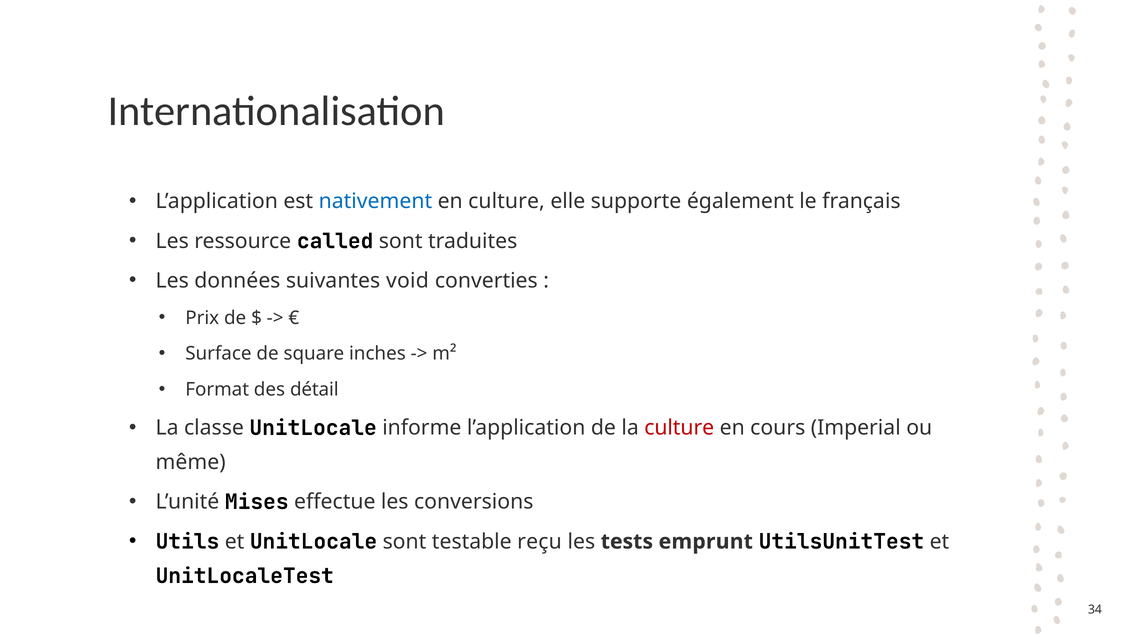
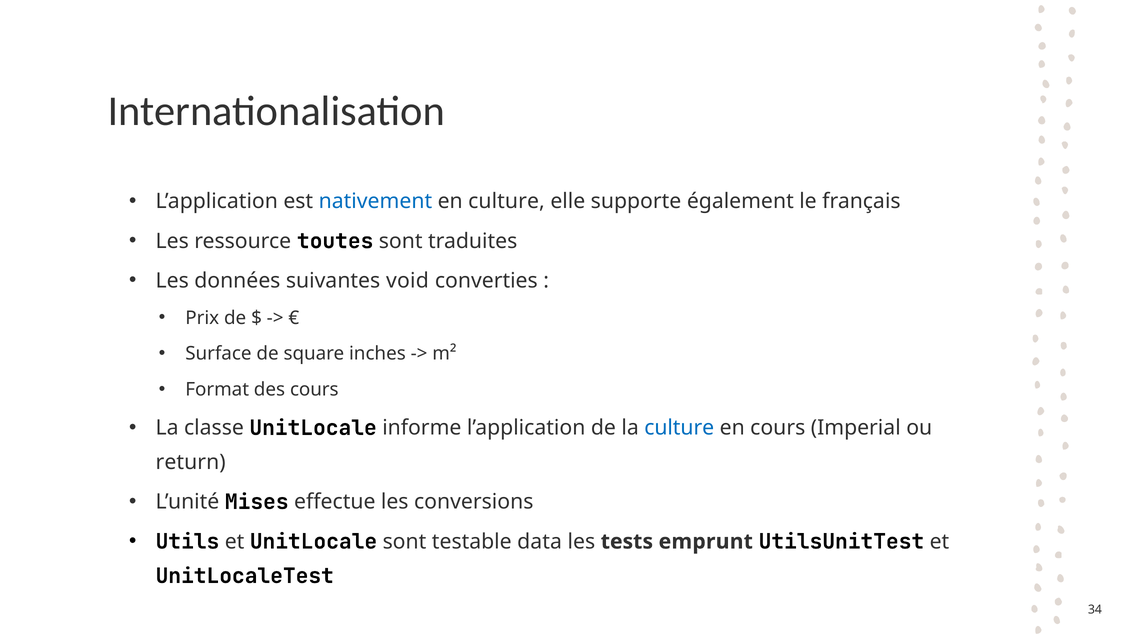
called: called -> toutes (335, 241)
des détail: détail -> cours (314, 389)
culture colour: red -> blue (679, 428)
même: même -> return (191, 462)
reçu: reçu -> data (540, 541)
